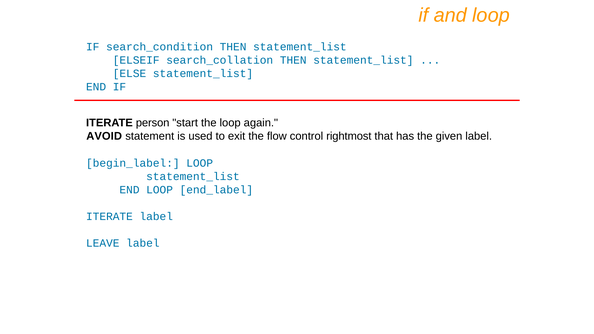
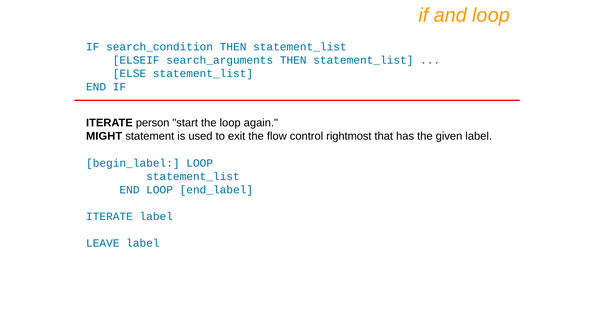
search_collation: search_collation -> search_arguments (220, 60)
AVOID: AVOID -> MIGHT (104, 136)
